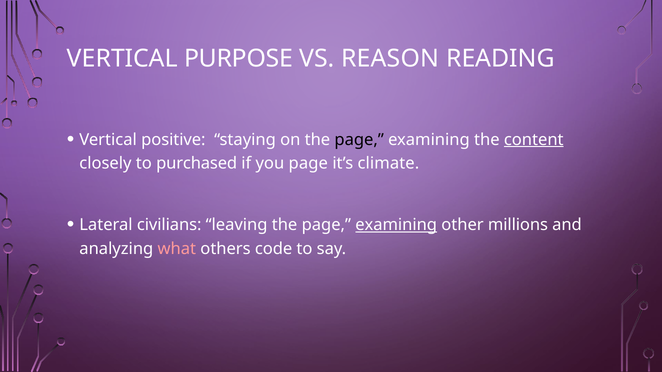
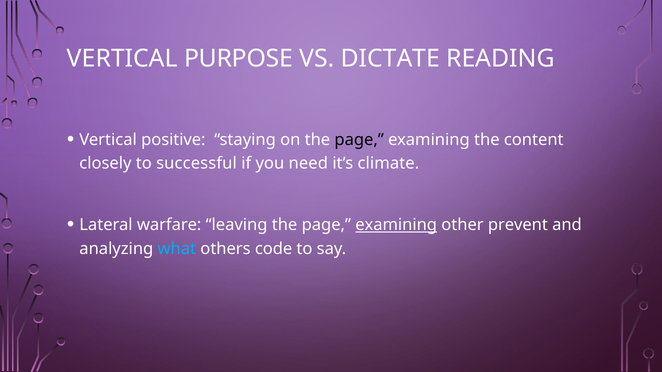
REASON: REASON -> DICTATE (390, 59)
content underline: present -> none (534, 140)
purchased: purchased -> successful (196, 164)
you page: page -> need (308, 164)
civilians: civilians -> warfare (169, 225)
millions: millions -> prevent (518, 225)
what colour: pink -> light blue (177, 249)
